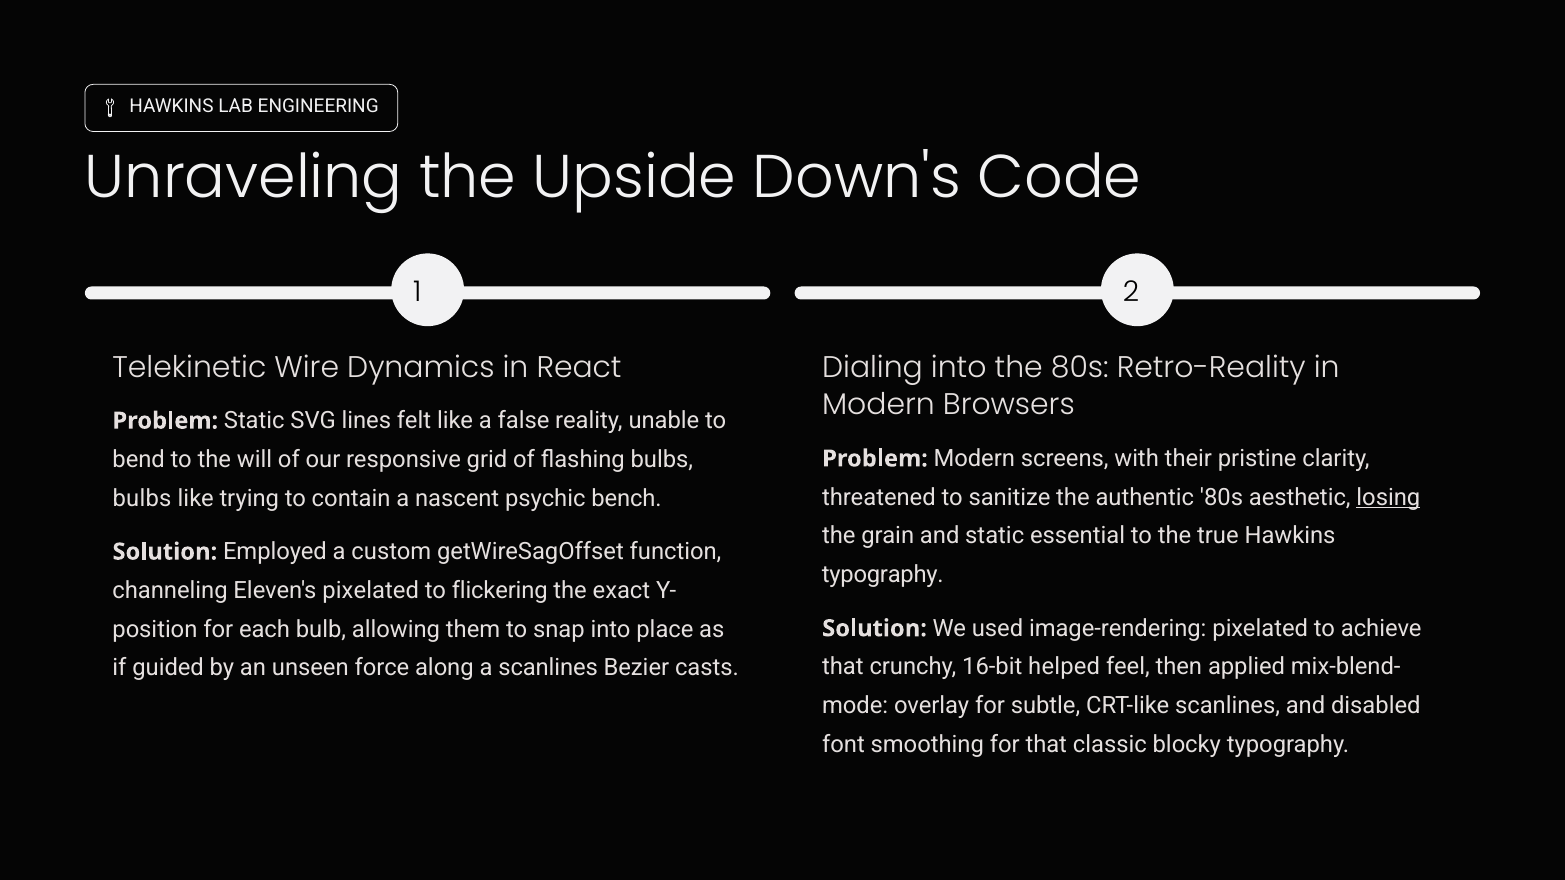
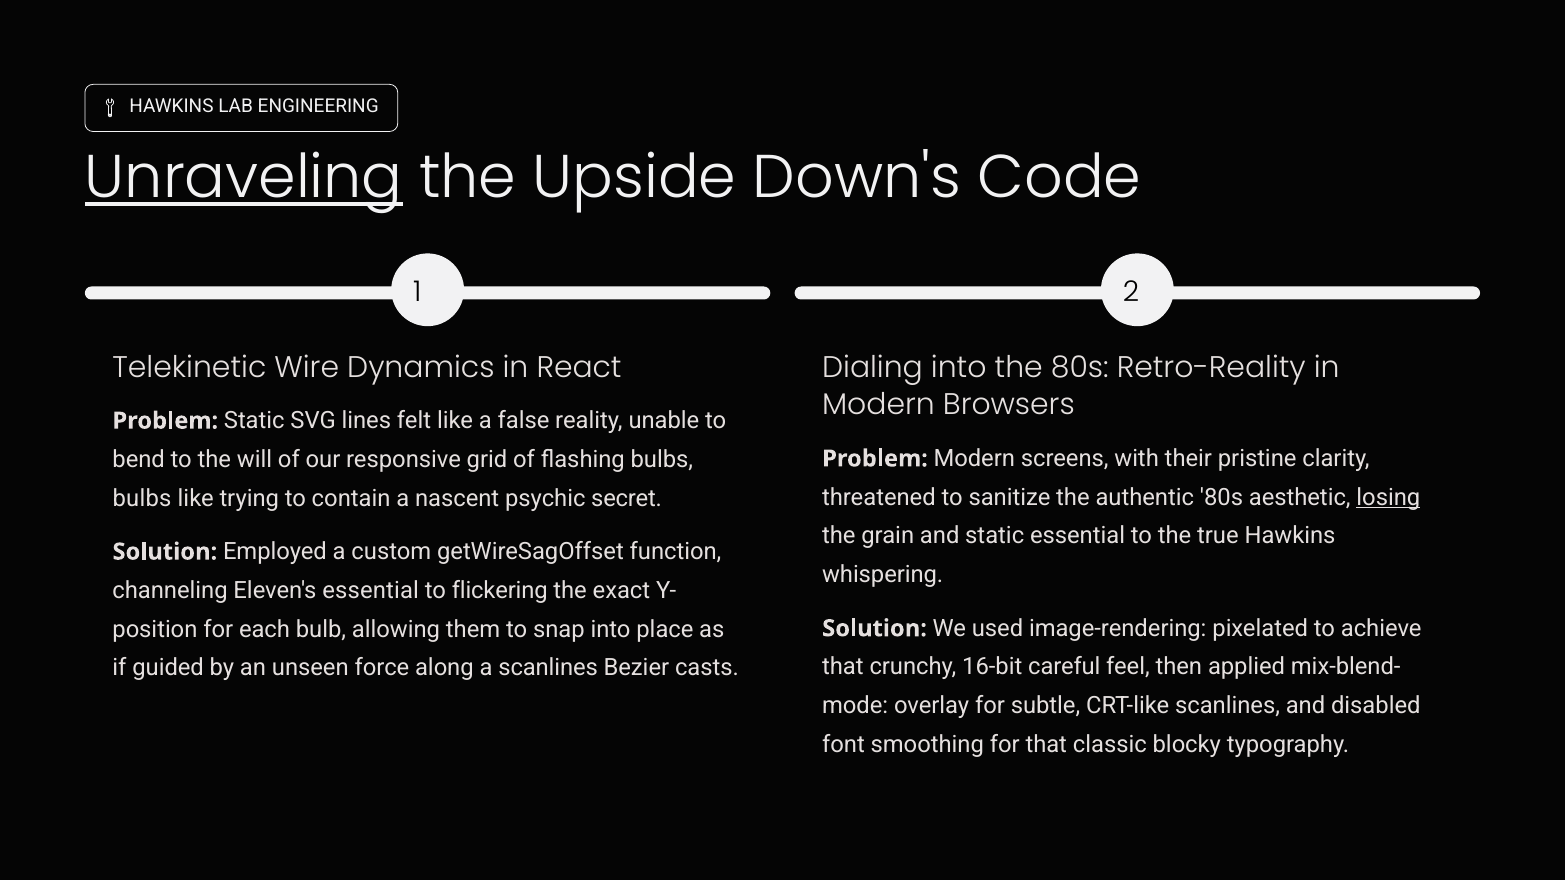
Unraveling underline: none -> present (244, 178)
bench: bench -> secret (627, 498)
typography: typography -> whispering (883, 575)
Eleven's pixelated: pixelated -> essential (371, 591)
helped: helped -> careful (1064, 667)
